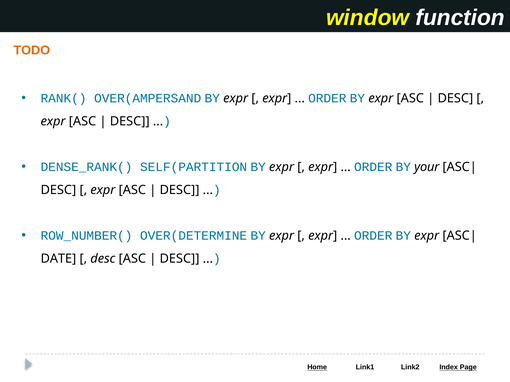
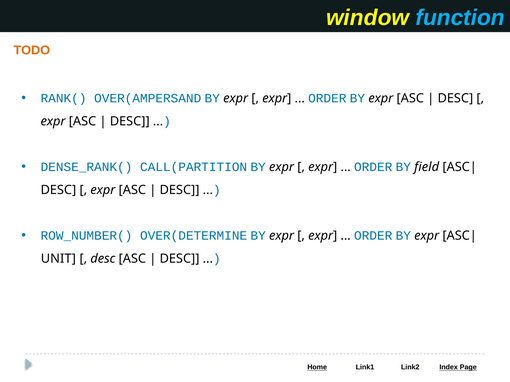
function colour: white -> light blue (460, 18)
SELF(PARTITION: SELF(PARTITION -> CALL(PARTITION (194, 167)
your: your -> field (427, 167)
DATE: DATE -> UNIT (58, 259)
